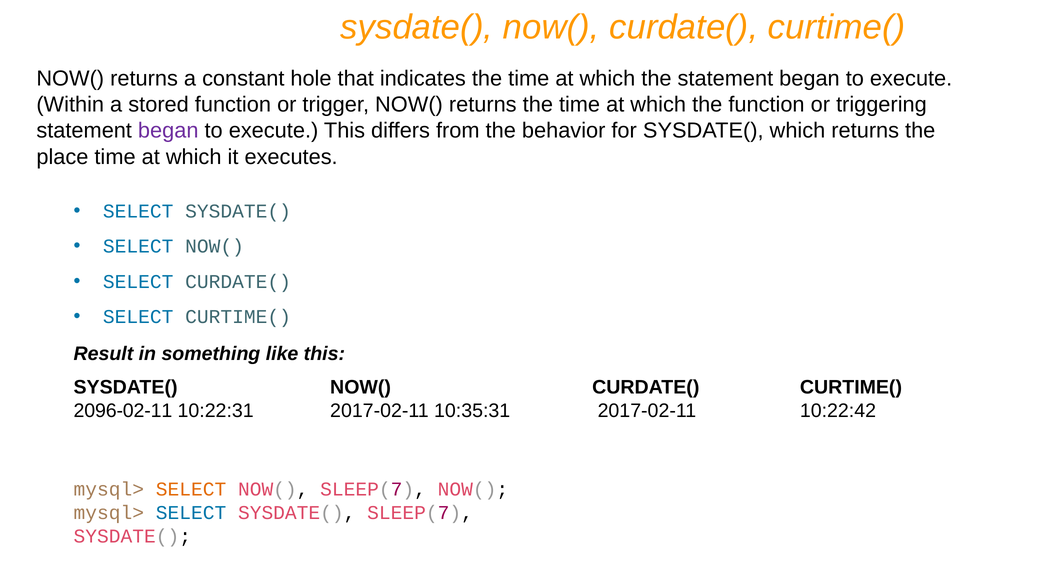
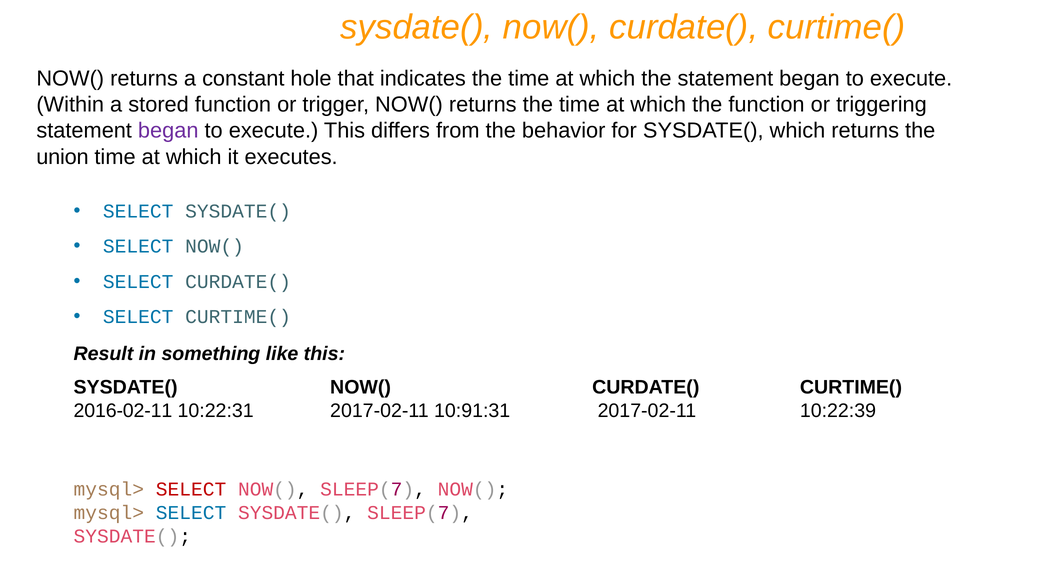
place: place -> union (63, 157)
2096-02-11: 2096-02-11 -> 2016-02-11 (123, 411)
10:35:31: 10:35:31 -> 10:91:31 (472, 411)
10:22:42: 10:22:42 -> 10:22:39 (838, 411)
SELECT colour: orange -> red (191, 489)
